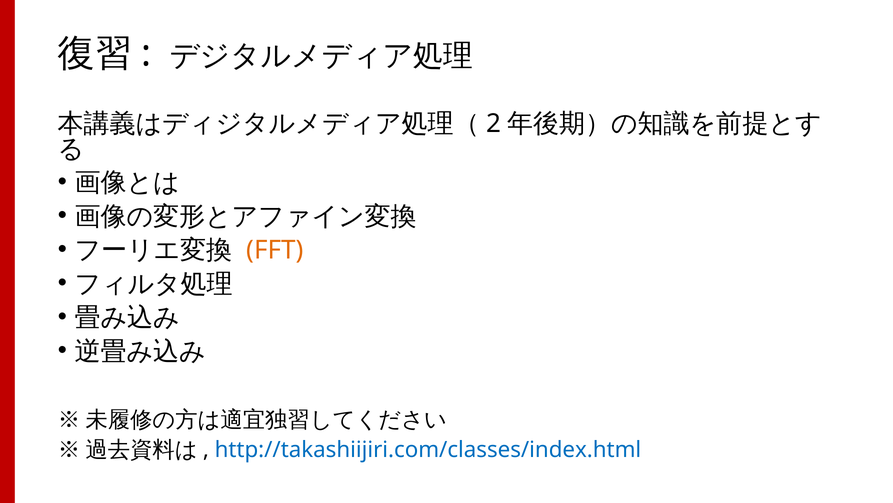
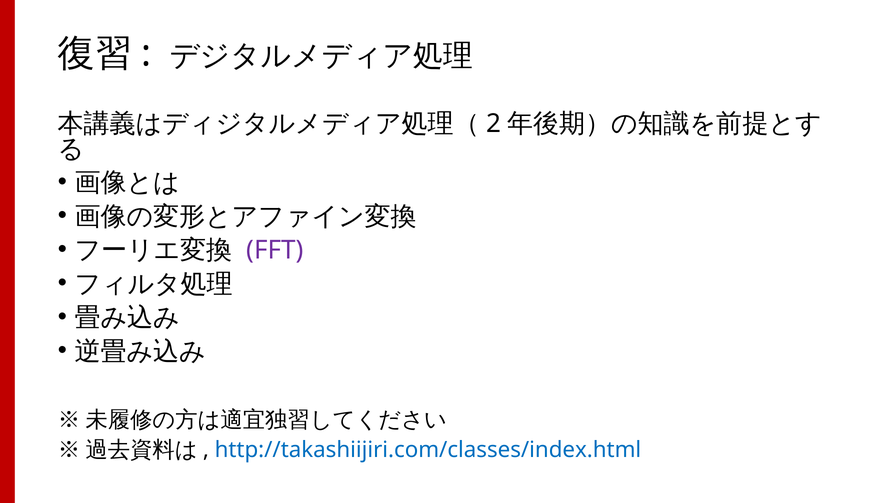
FFT colour: orange -> purple (275, 250)
